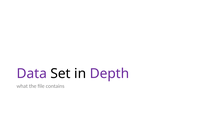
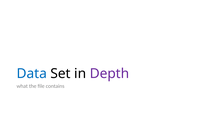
Data colour: purple -> blue (32, 74)
